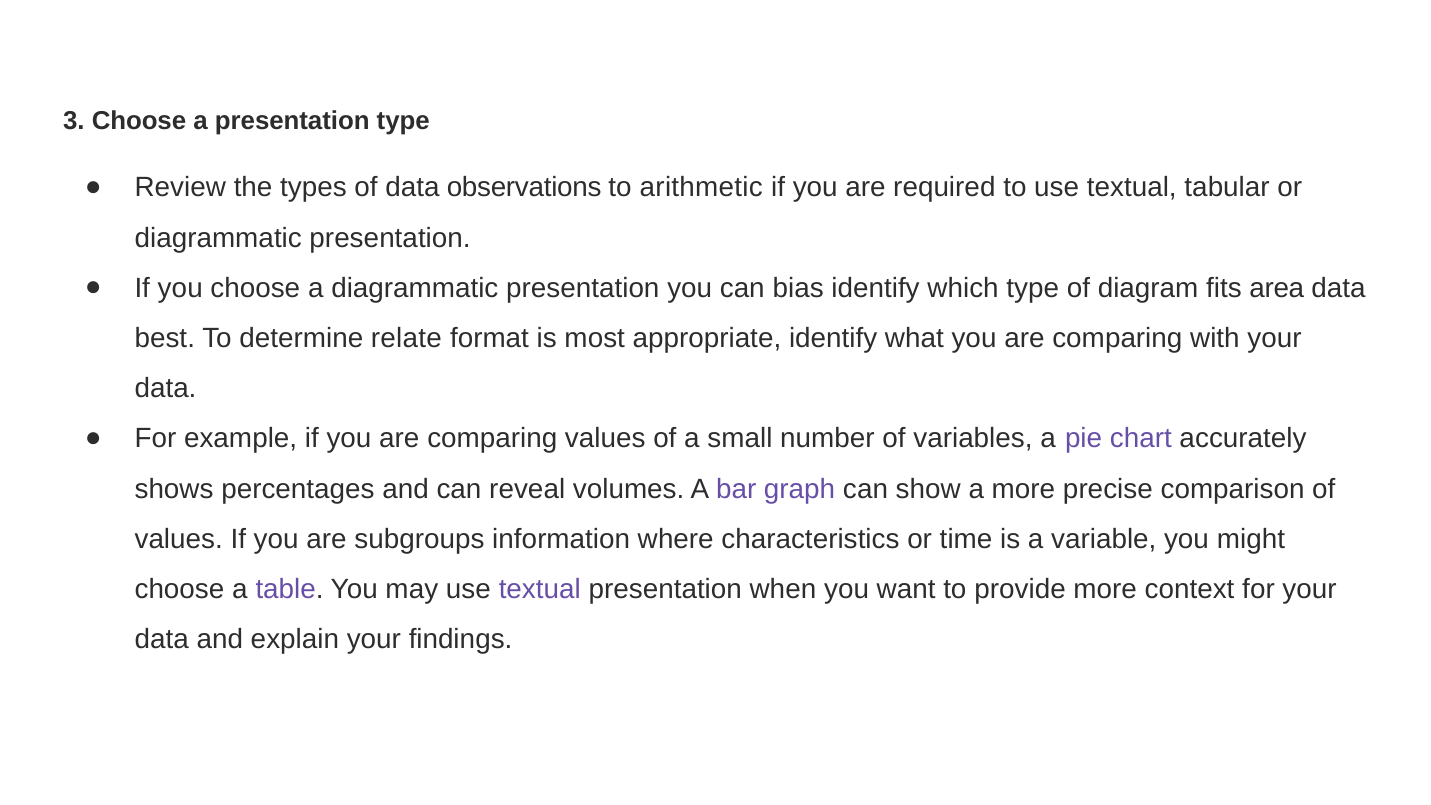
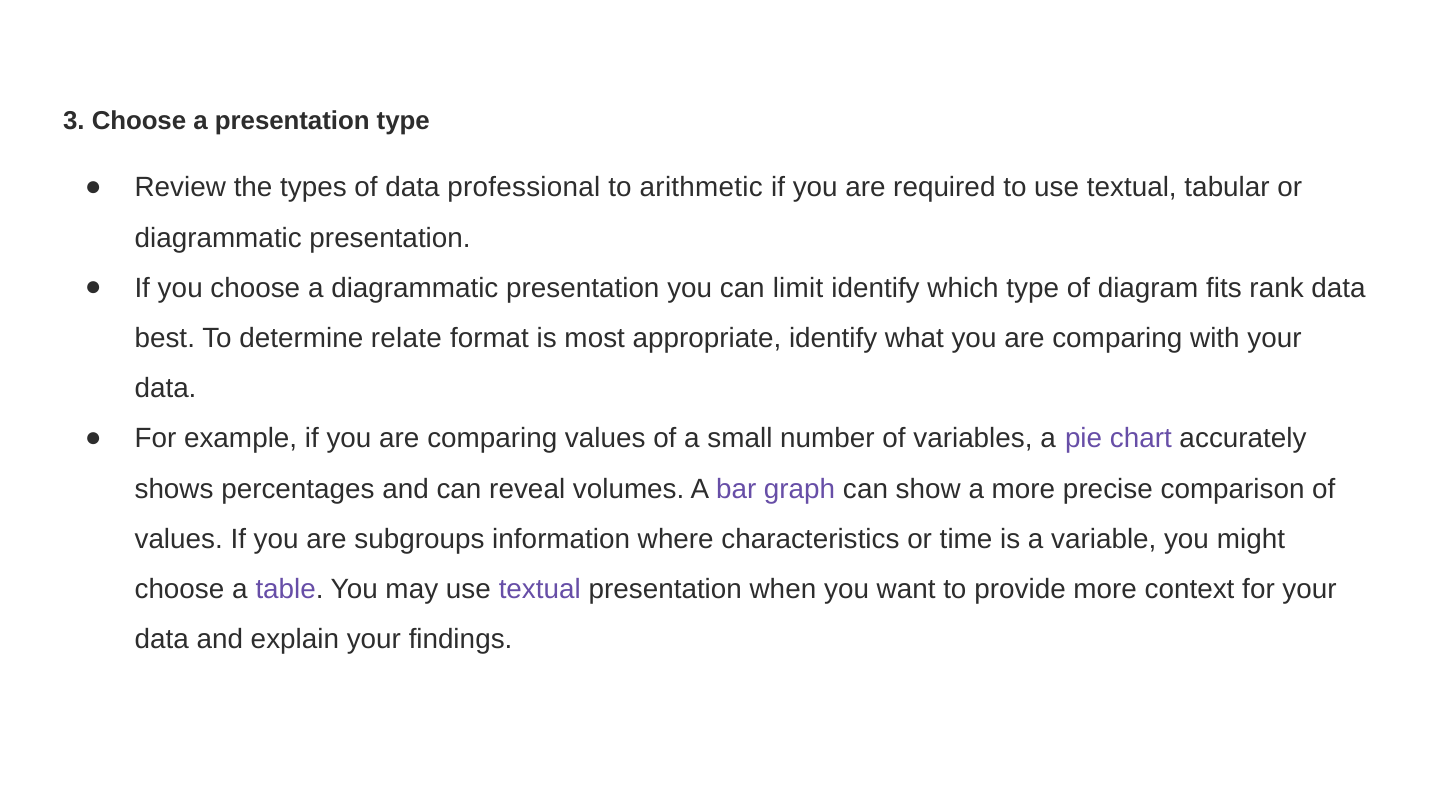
observations: observations -> professional (524, 188)
bias: bias -> limit (798, 288)
area: area -> rank (1277, 288)
